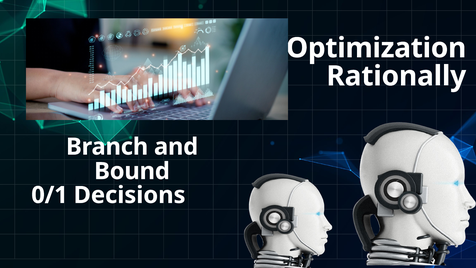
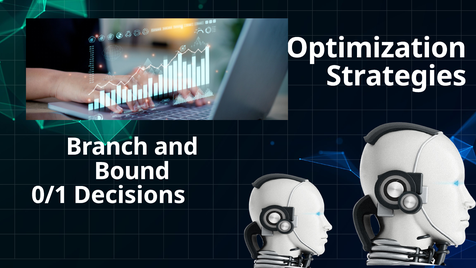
Rationally: Rationally -> Strategies (396, 76)
